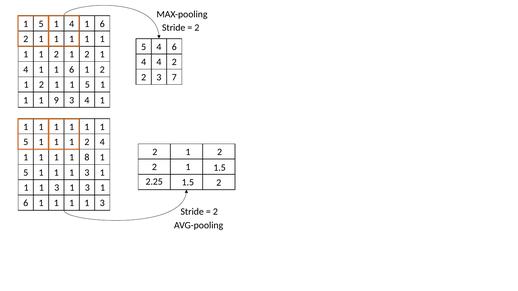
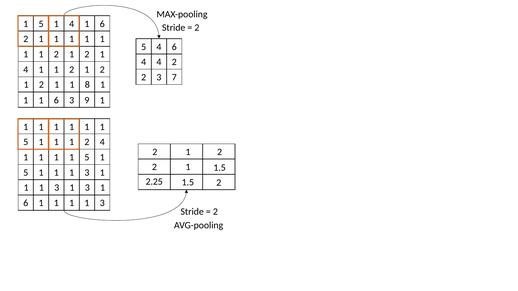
4 1 1 6: 6 -> 2 (72, 70)
2 1 1 5: 5 -> 8 (87, 85)
1 9: 9 -> 6 (56, 100)
3 4: 4 -> 9 (87, 100)
8: 8 -> 5 (87, 158)
